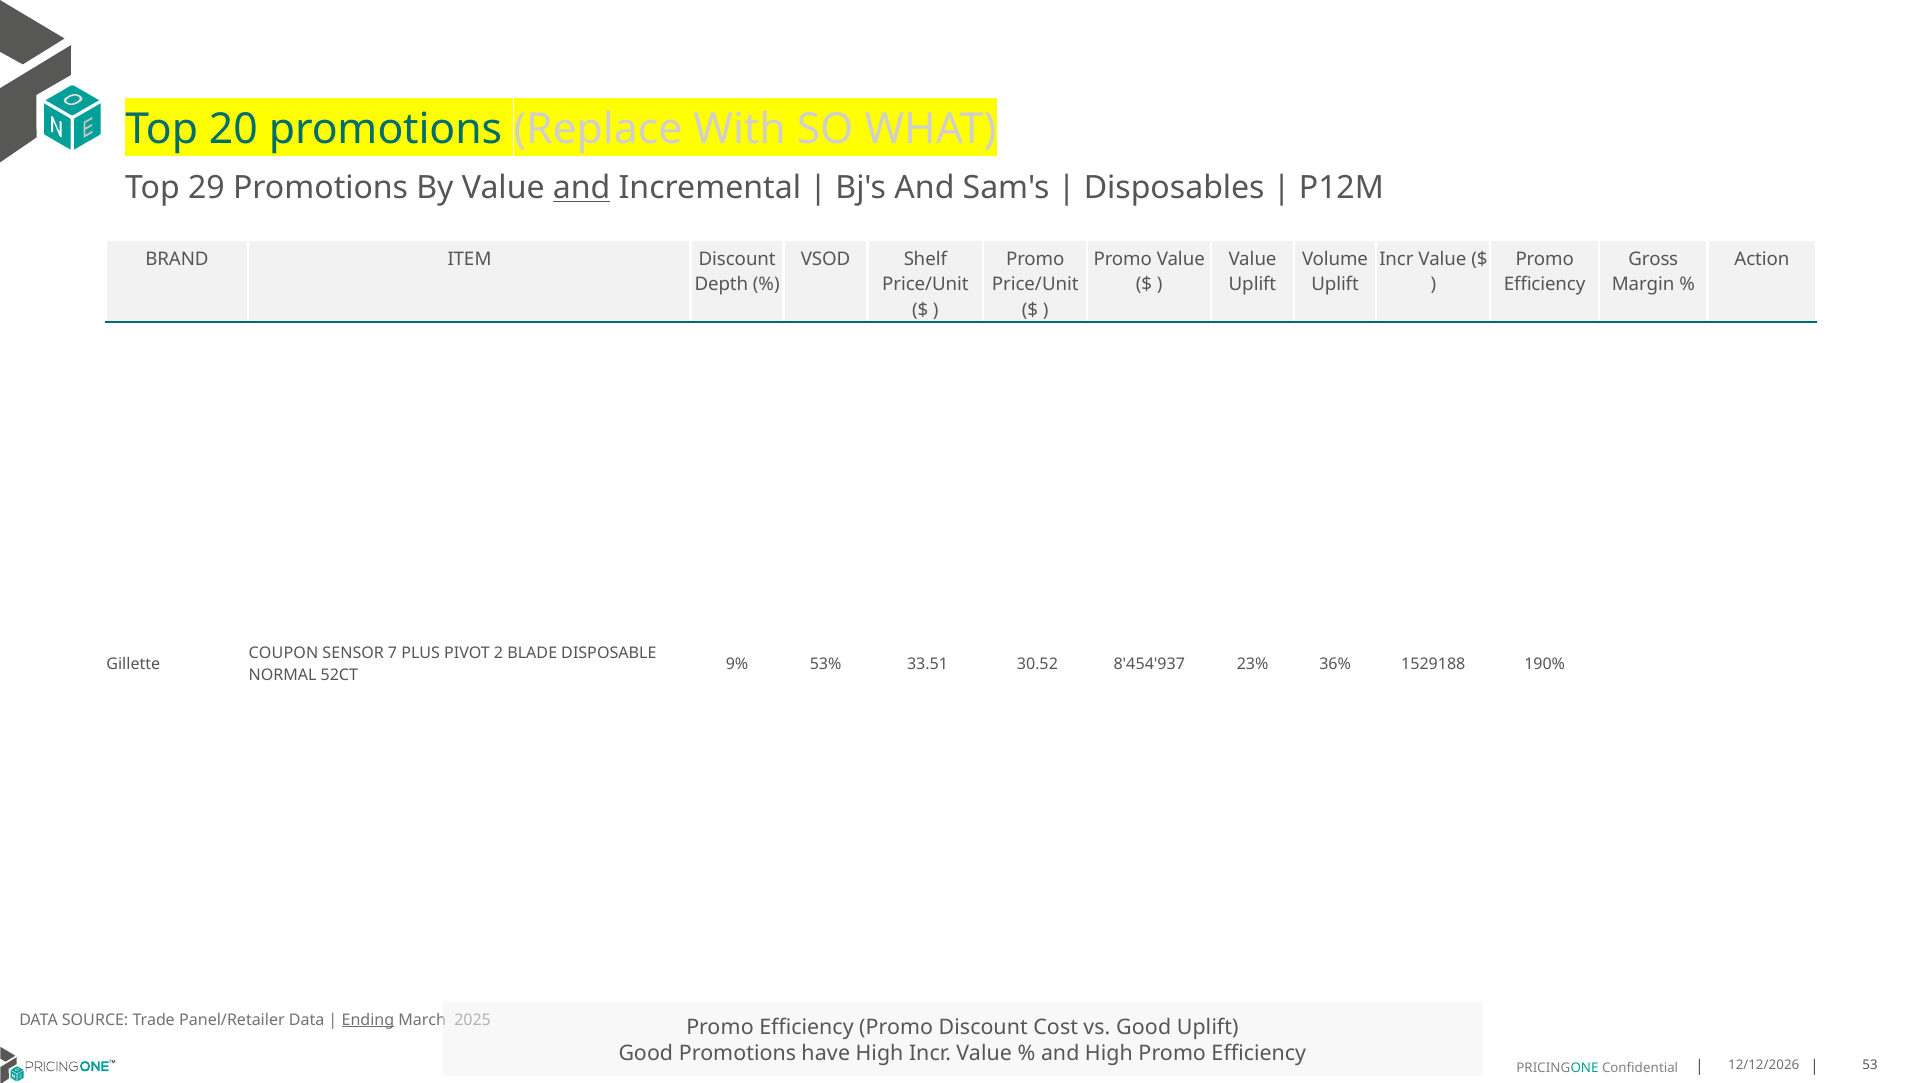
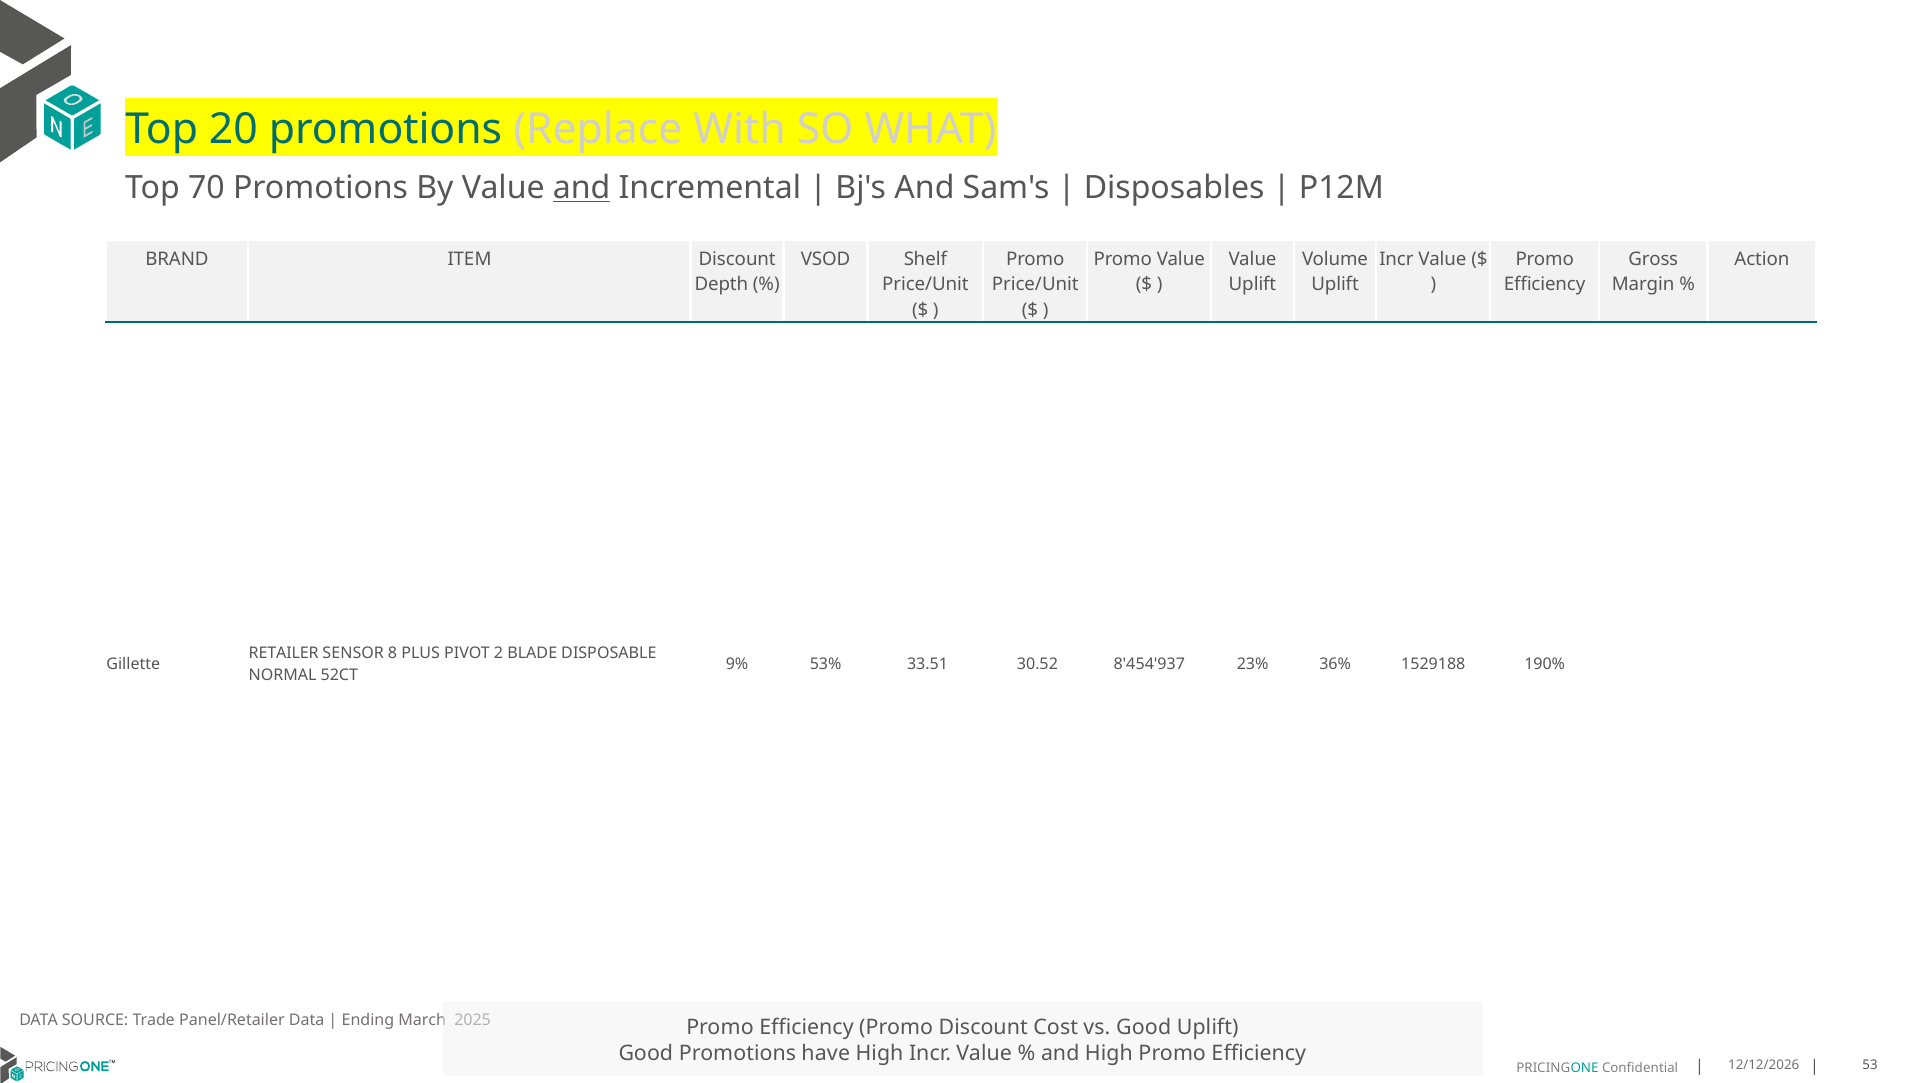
29: 29 -> 70 (206, 188)
COUPON: COUPON -> RETAILER (284, 653)
7: 7 -> 8 (393, 653)
Ending underline: present -> none (368, 1020)
